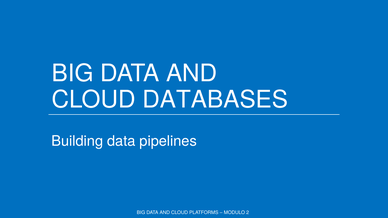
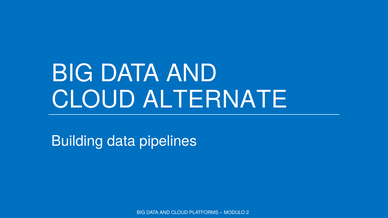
DATABASES: DATABASES -> ALTERNATE (215, 100)
